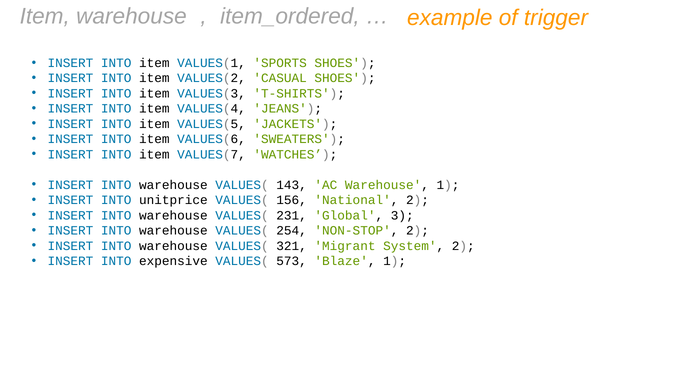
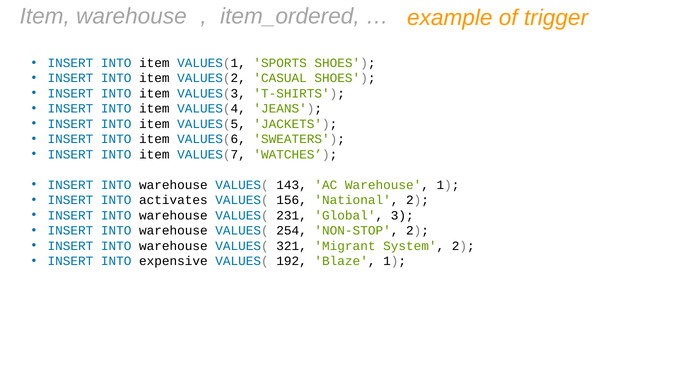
unitprice: unitprice -> activates (173, 200)
573: 573 -> 192 (292, 261)
